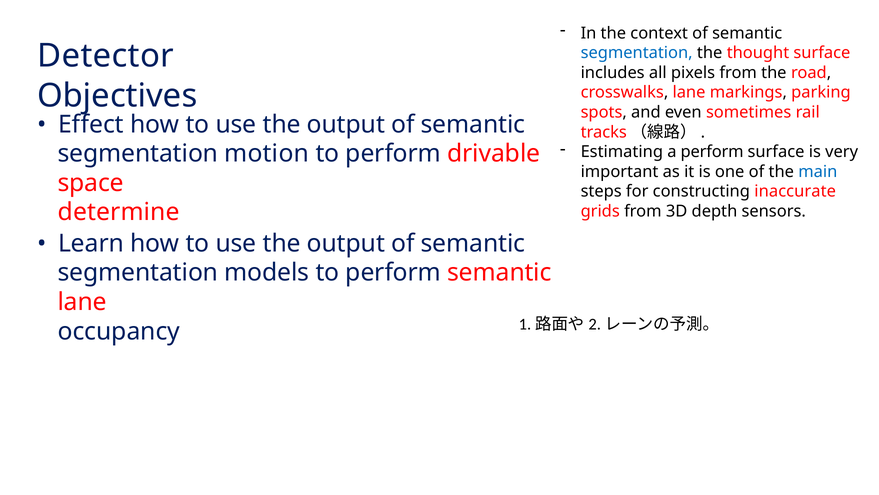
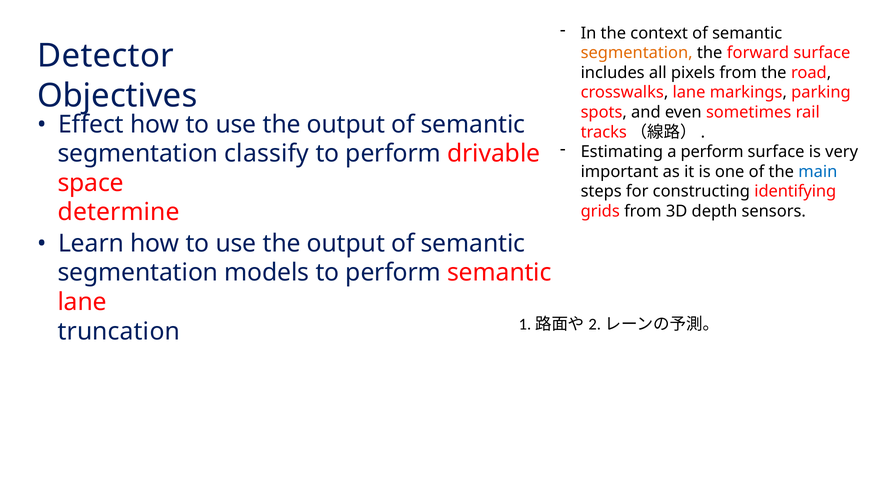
segmentation colour: blue -> orange (637, 53)
thought: thought -> forward (758, 53)
motion: motion -> classify (267, 153)
inaccurate: inaccurate -> identifying (795, 191)
occupancy: occupancy -> truncation (119, 331)
